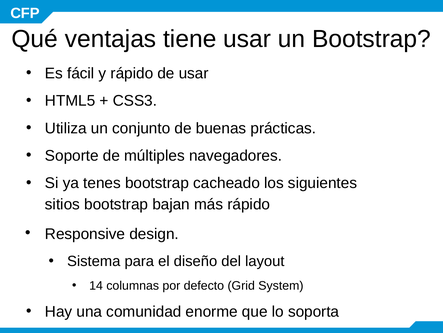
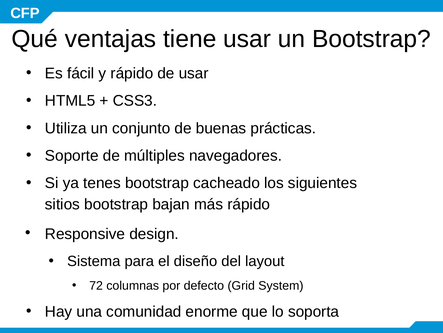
14: 14 -> 72 (96, 285)
